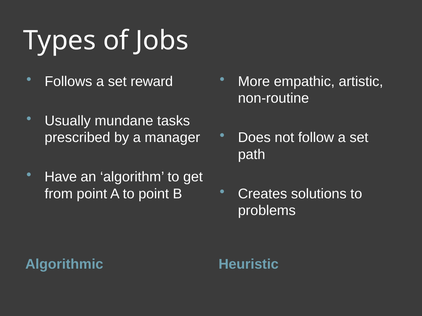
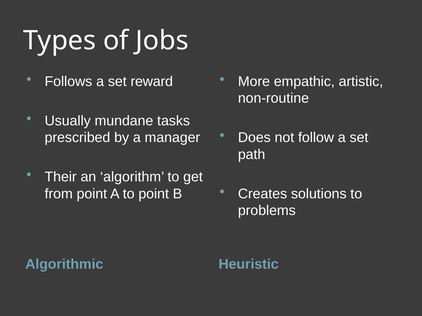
Have: Have -> Their (61, 177)
